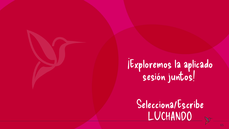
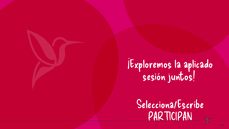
LUCHANDO: LUCHANDO -> PARTICIPAN (170, 117)
